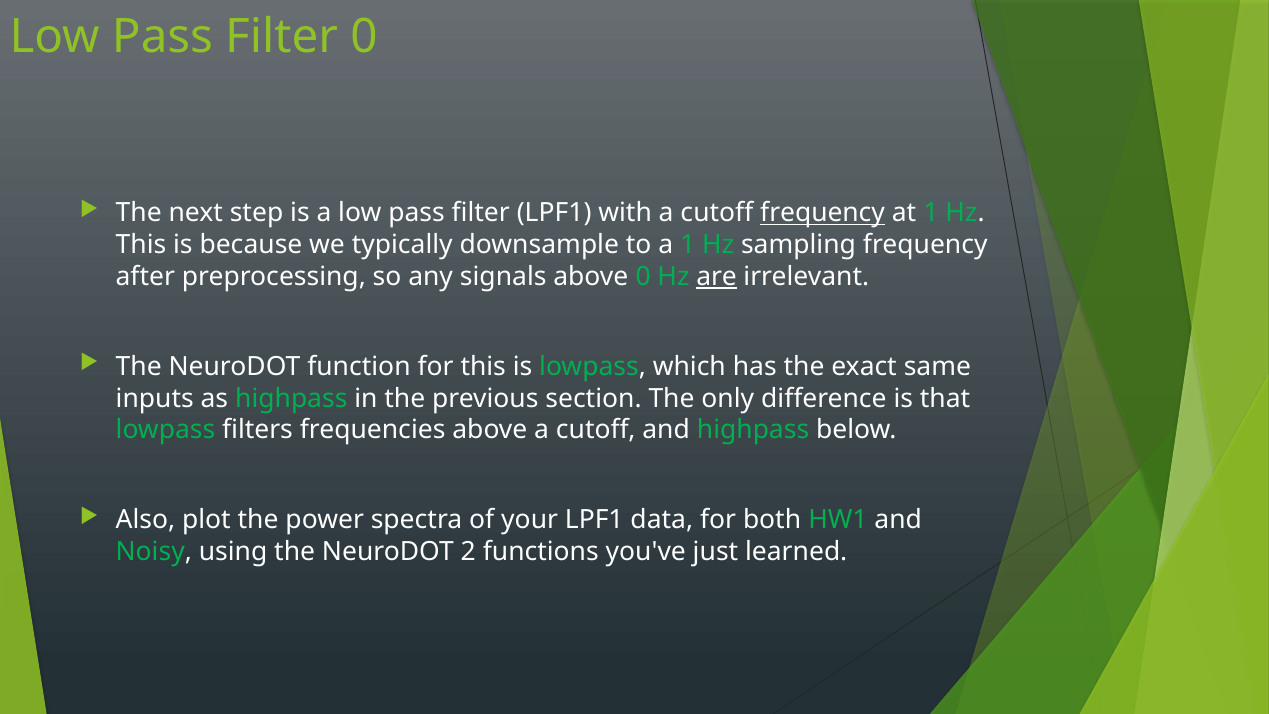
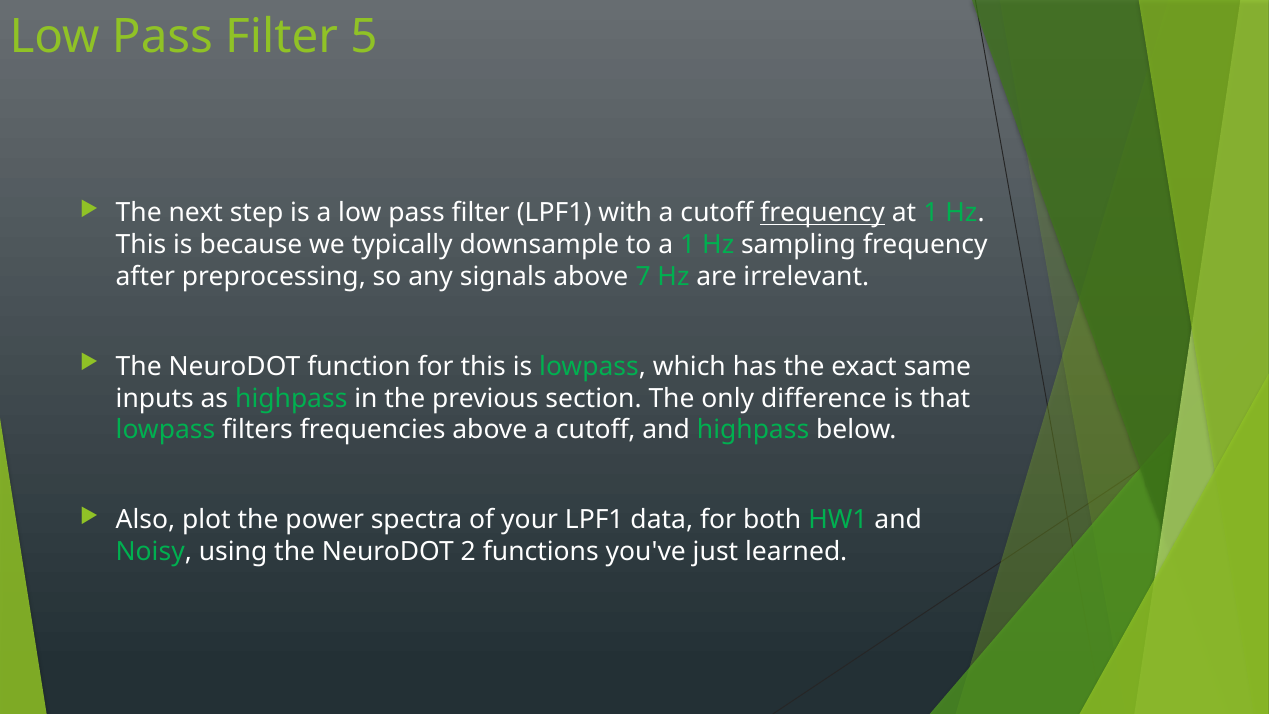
Filter 0: 0 -> 5 (364, 37)
above 0: 0 -> 7 (643, 277)
are underline: present -> none (717, 277)
